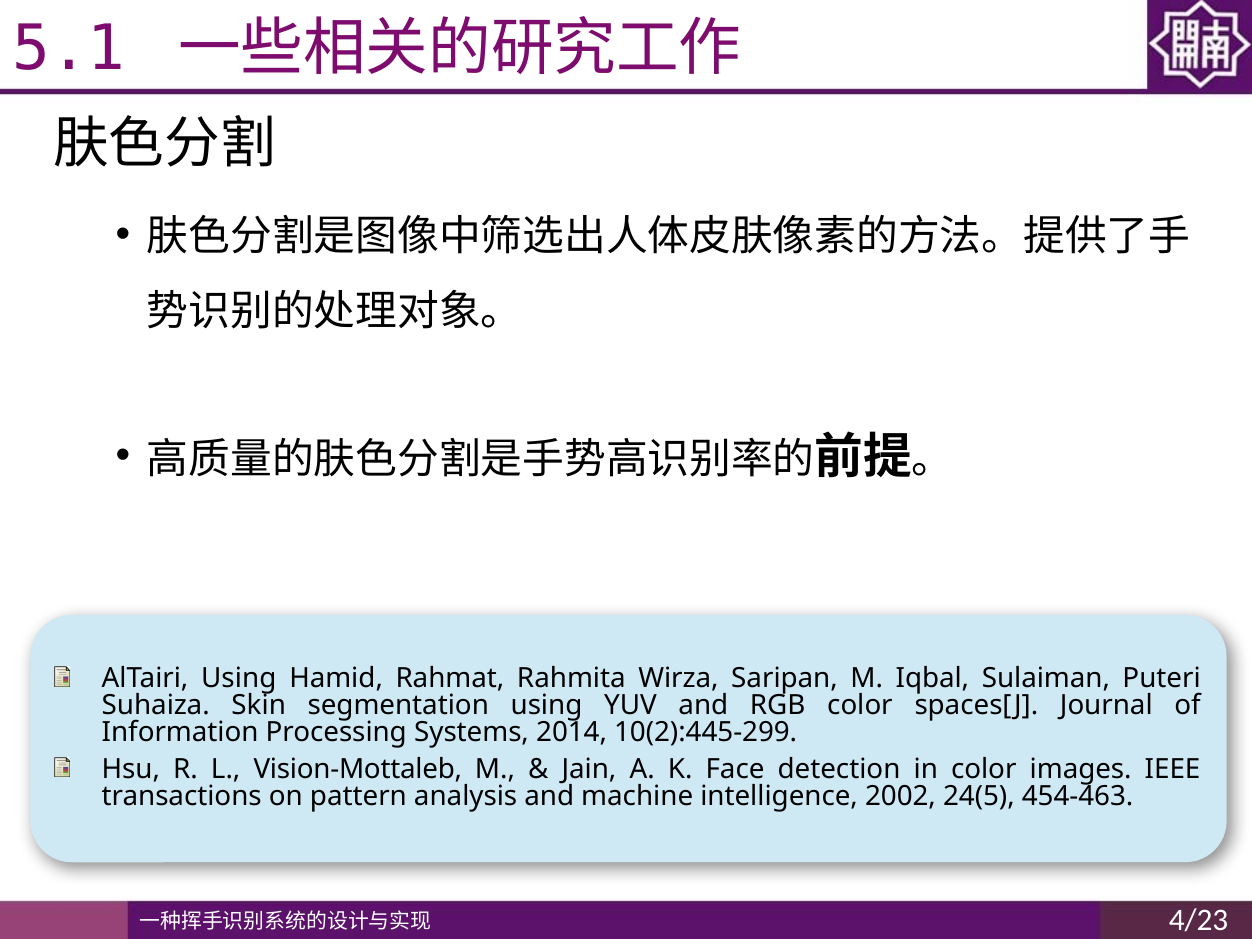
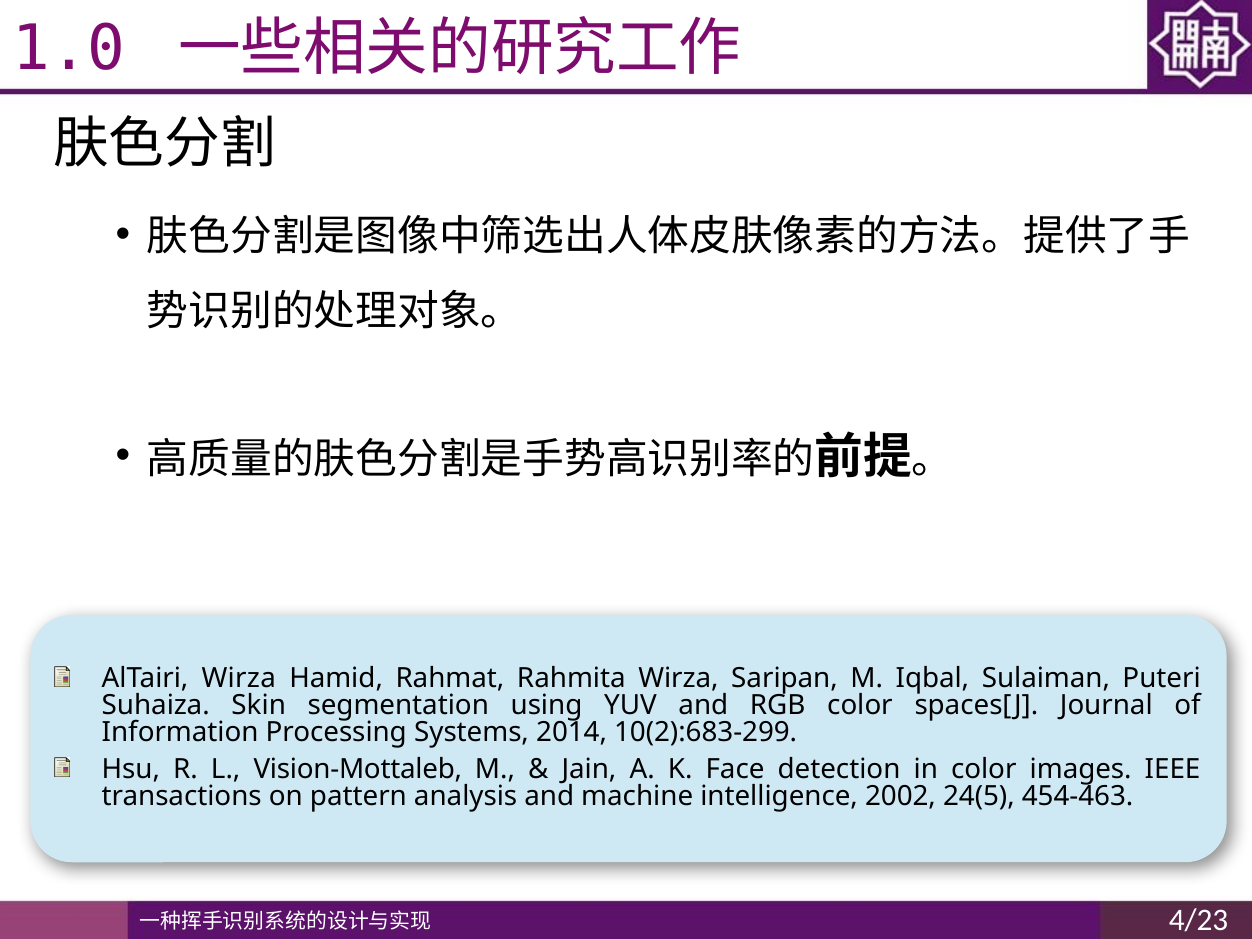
5.1: 5.1 -> 1.0 (69, 49)
AlTairi Using: Using -> Wirza (239, 679)
10(2):445-299: 10(2):445-299 -> 10(2):683-299 (706, 732)
